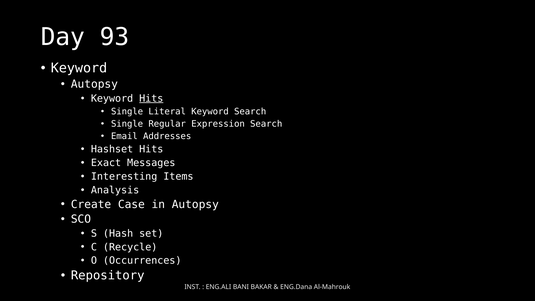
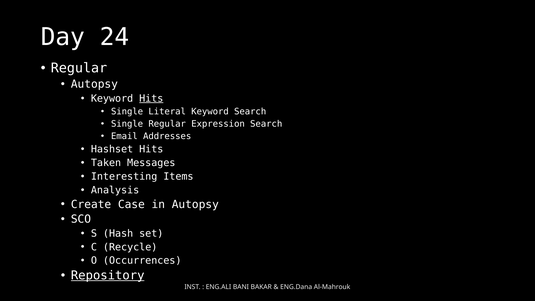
93: 93 -> 24 (115, 37)
Keyword: Keyword -> Regular (79, 68)
Exact: Exact -> Taken (106, 163)
Repository underline: none -> present (108, 275)
